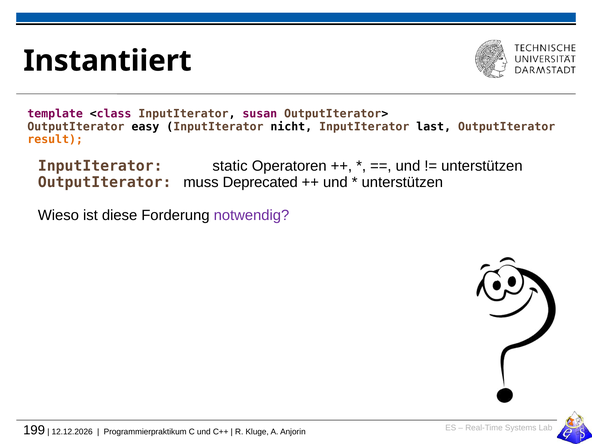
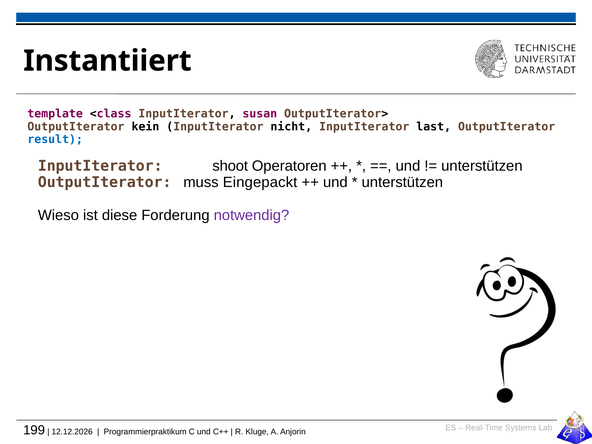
easy: easy -> kein (145, 127)
result colour: orange -> blue (55, 139)
static: static -> shoot (230, 166)
Deprecated: Deprecated -> Eingepackt (260, 182)
